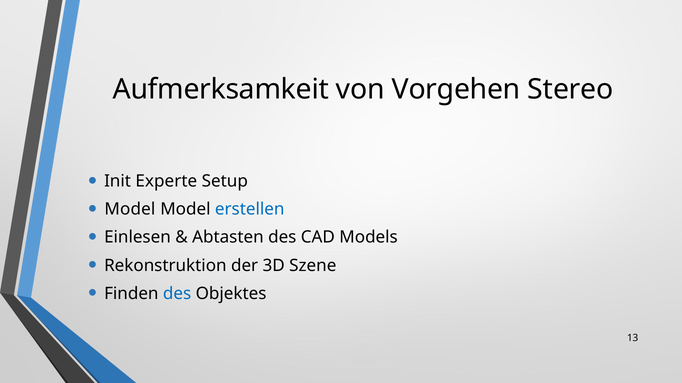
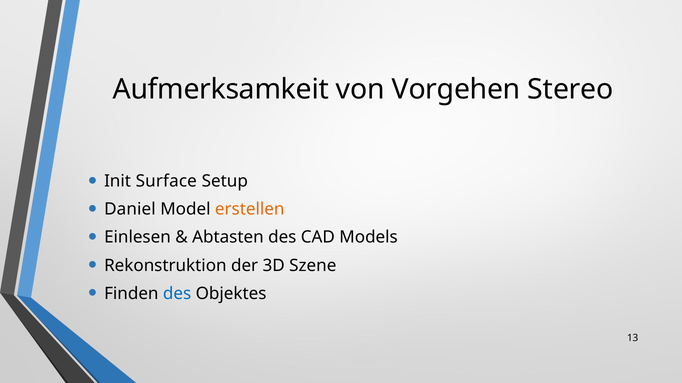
Experte: Experte -> Surface (166, 181)
Model: Model -> Daniel (130, 210)
erstellen colour: blue -> orange (250, 210)
